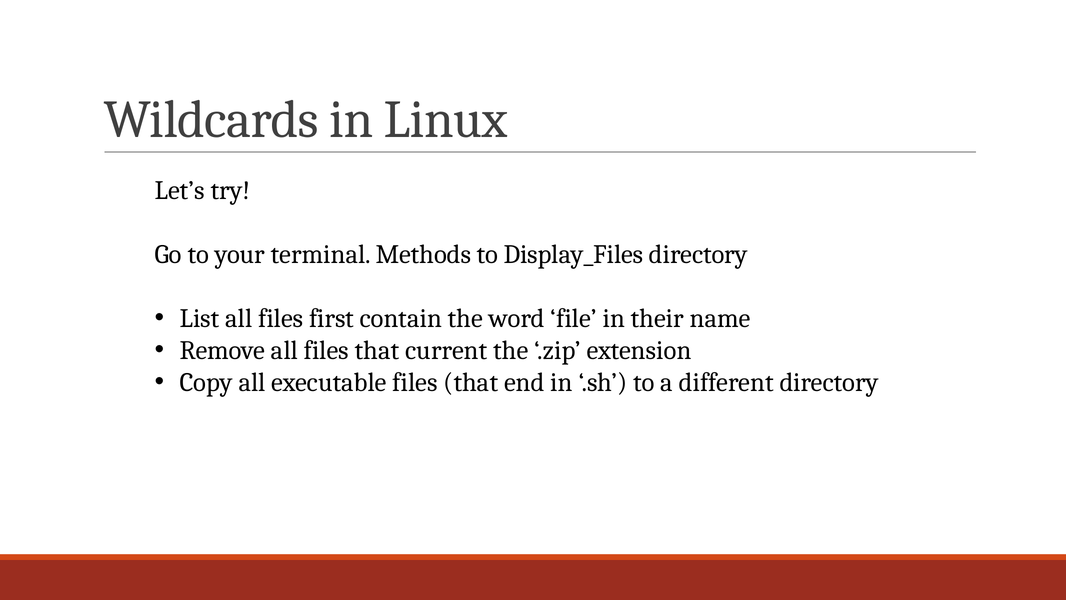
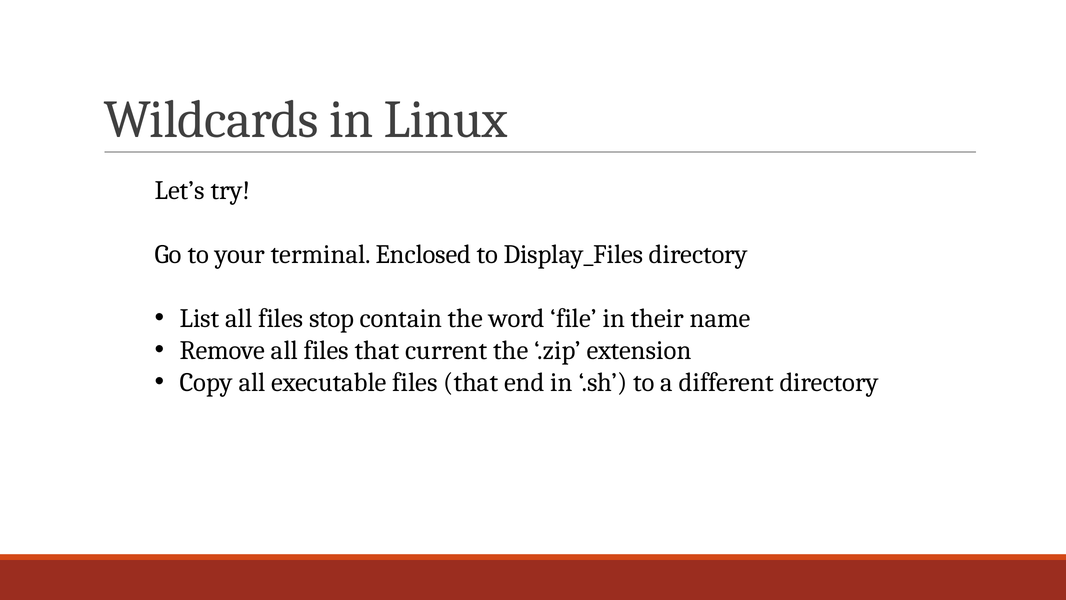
Methods: Methods -> Enclosed (423, 254)
first: first -> stop (332, 318)
